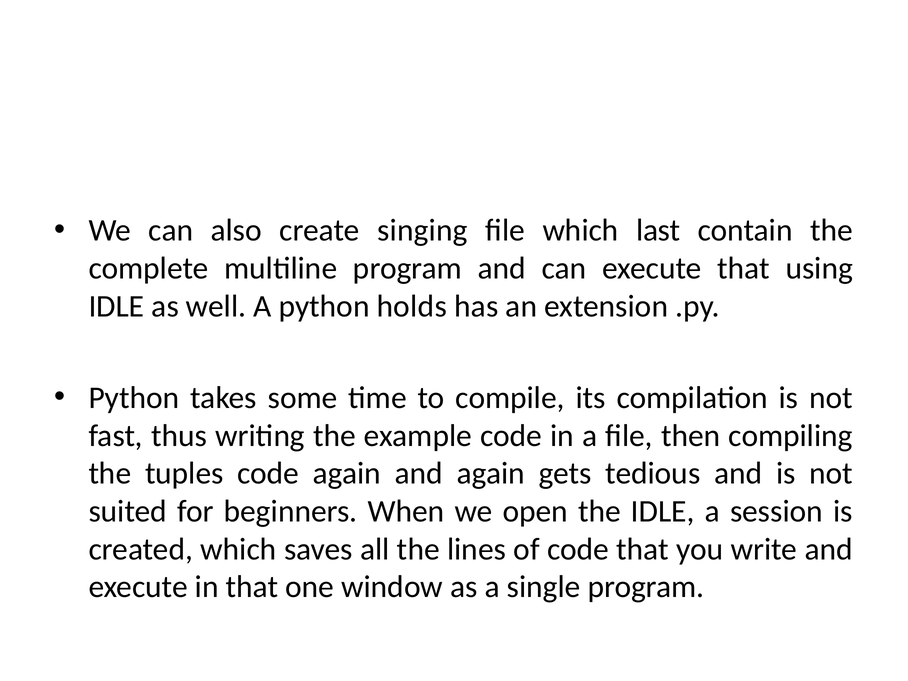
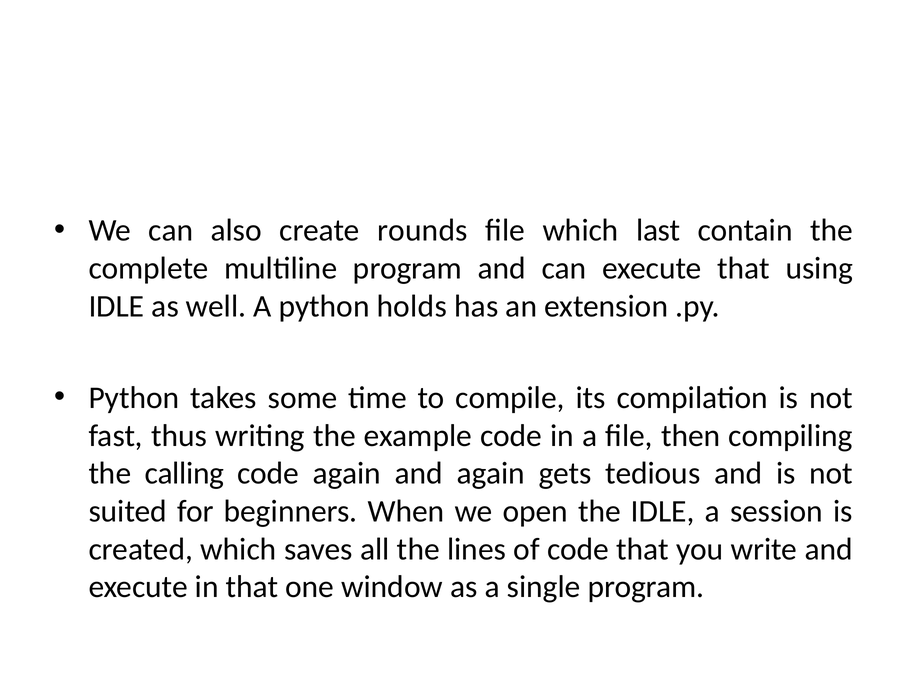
singing: singing -> rounds (422, 230)
tuples: tuples -> calling (184, 474)
